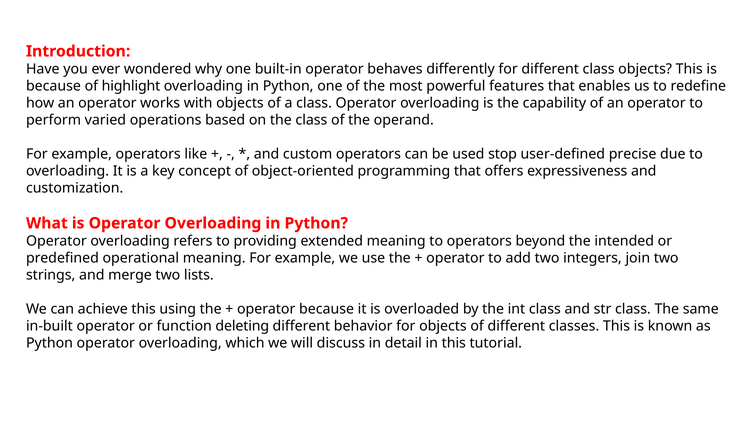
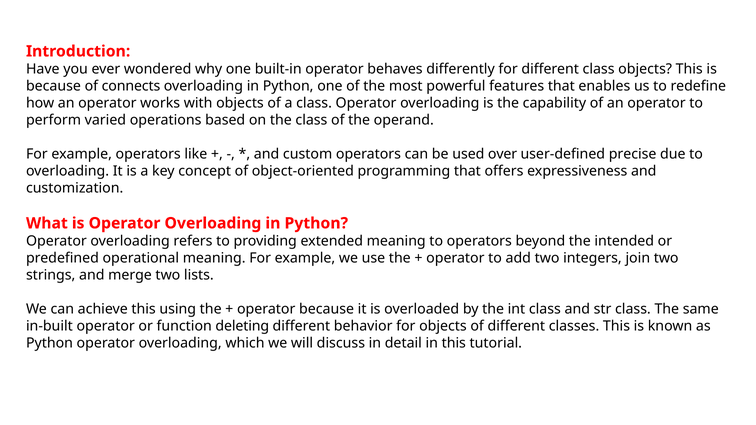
highlight: highlight -> connects (131, 86)
stop: stop -> over (503, 154)
